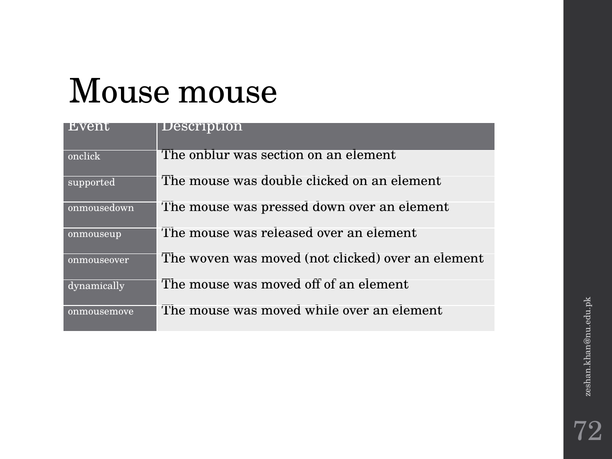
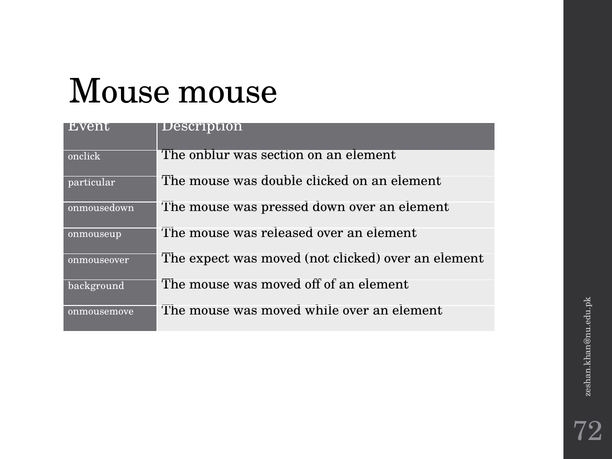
supported: supported -> particular (92, 182)
woven: woven -> expect (209, 258)
dynamically: dynamically -> background (96, 286)
